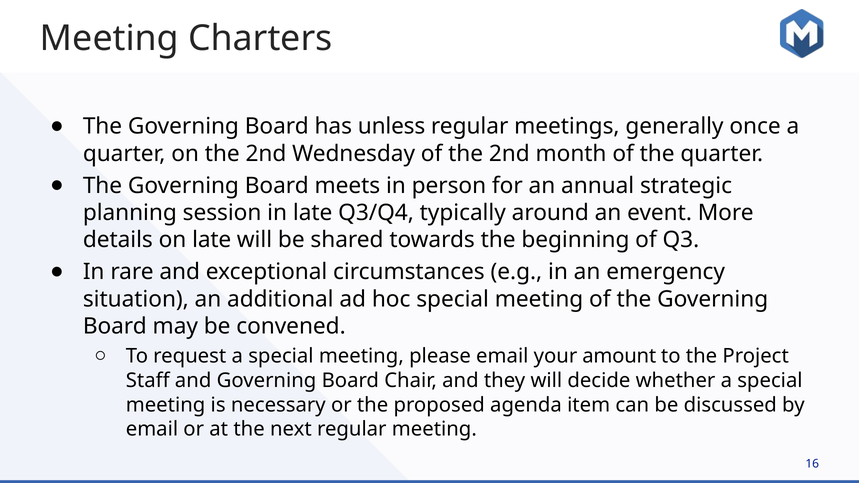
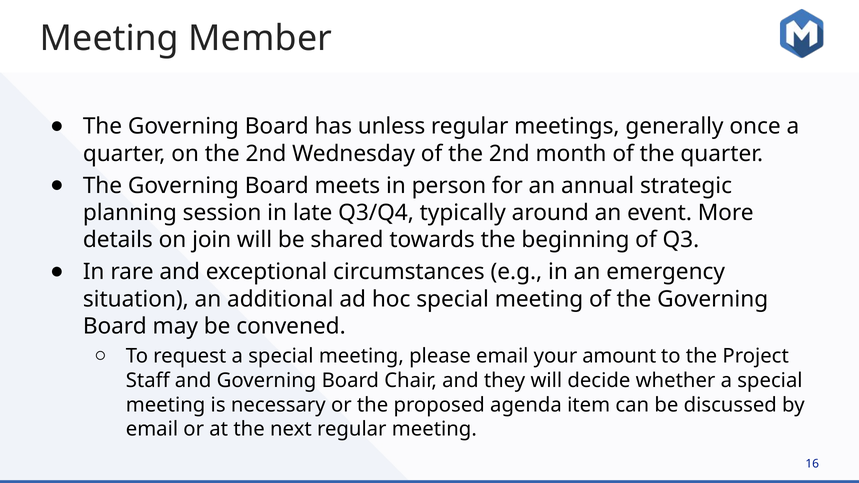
Charters: Charters -> Member (260, 38)
on late: late -> join (212, 240)
